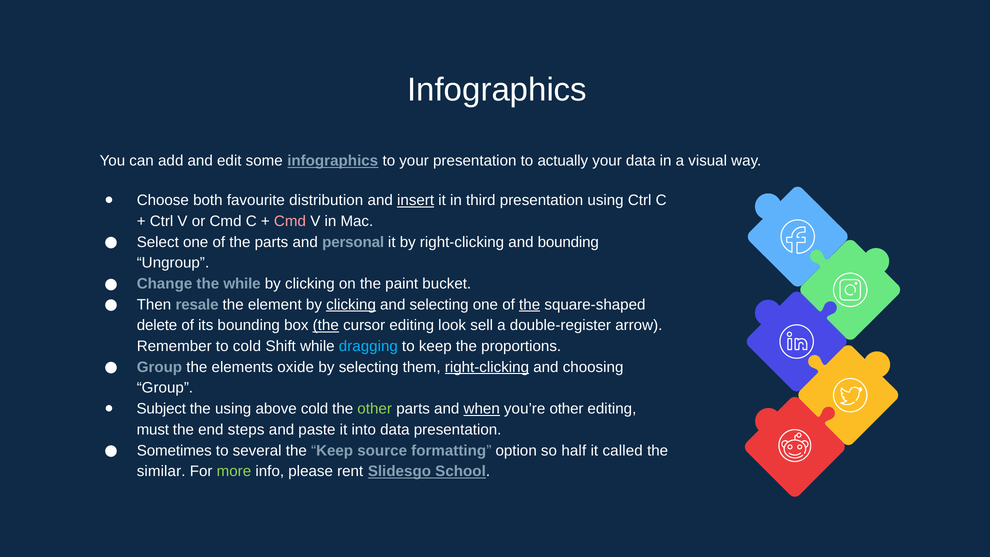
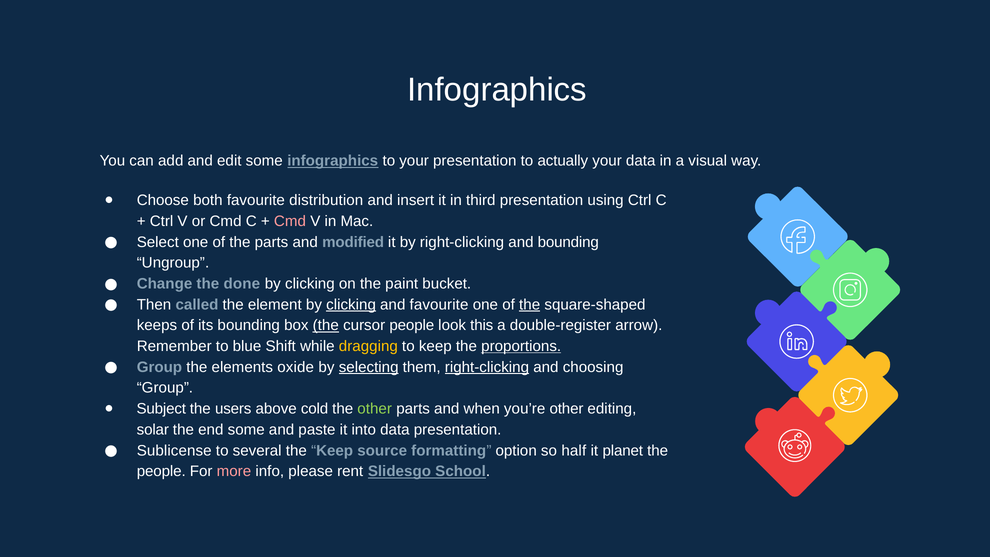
insert underline: present -> none (416, 200)
personal: personal -> modified (353, 242)
the while: while -> done (242, 284)
resale: resale -> called (197, 305)
and selecting: selecting -> favourite (439, 305)
delete: delete -> keeps (157, 325)
cursor editing: editing -> people (412, 325)
sell: sell -> this (482, 325)
to cold: cold -> blue (247, 346)
dragging colour: light blue -> yellow (368, 346)
proportions underline: none -> present (521, 346)
selecting underline: none -> present (369, 367)
the using: using -> users (233, 409)
when underline: present -> none (482, 409)
must: must -> solar (153, 430)
end steps: steps -> some (246, 430)
Sometimes: Sometimes -> Sublicense (174, 450)
called: called -> planet (623, 450)
similar: similar -> people (161, 471)
more colour: light green -> pink (234, 471)
